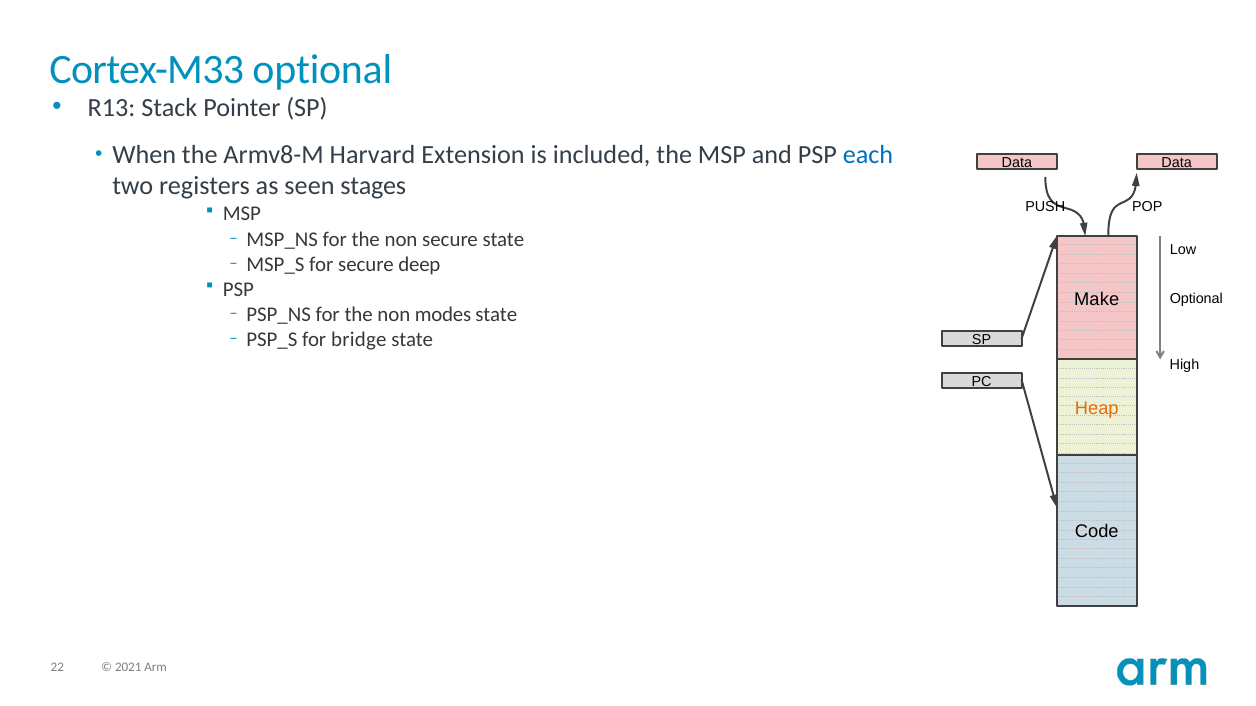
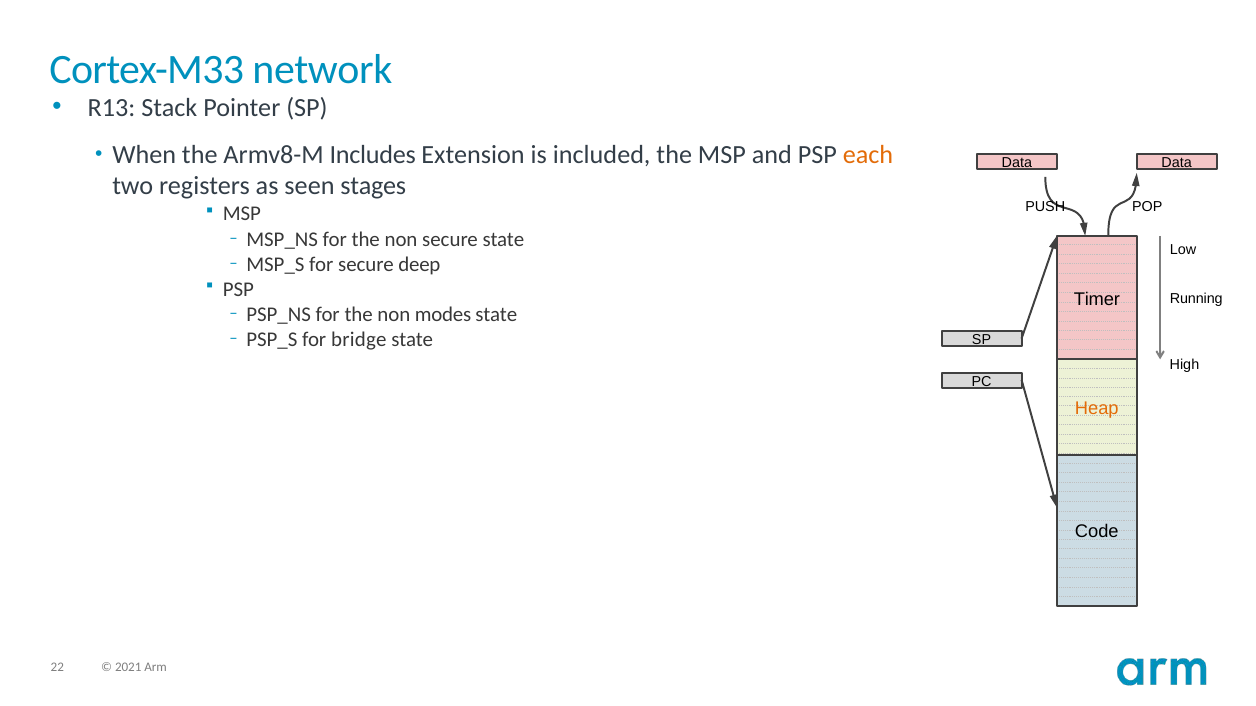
Cortex-M33 optional: optional -> network (322, 70)
Harvard: Harvard -> Includes (373, 155)
each colour: blue -> orange (868, 155)
Make: Make -> Timer (1097, 299)
Optional: Optional -> Running (1196, 298)
